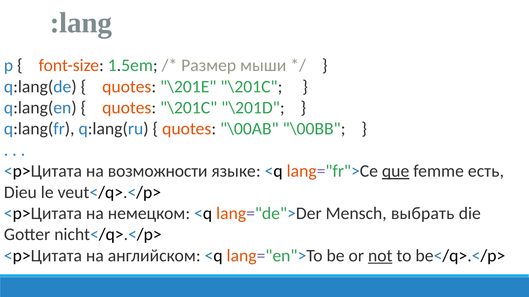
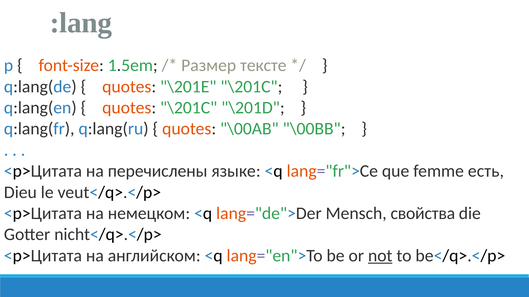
мыши: мыши -> тексте (263, 66)
возможности: возможности -> перечислены (158, 171)
que underline: present -> none (396, 171)
выбрать: выбрать -> свойства (423, 214)
